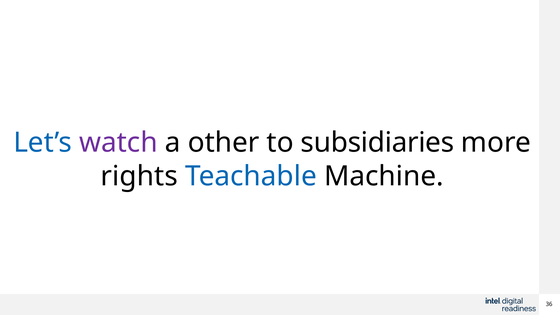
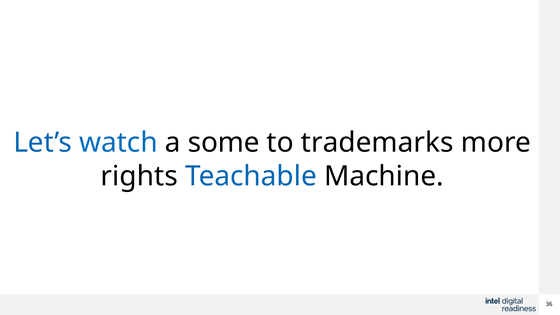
watch colour: purple -> blue (118, 143)
other: other -> some (224, 143)
subsidiaries: subsidiaries -> trademarks (377, 143)
